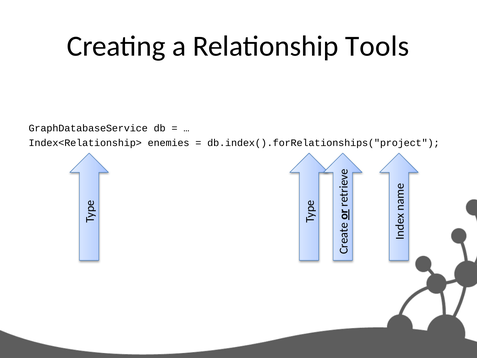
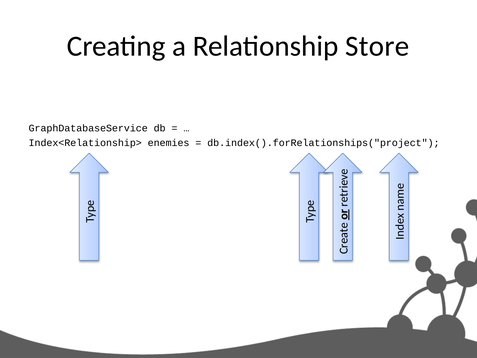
Tools: Tools -> Store (377, 46)
